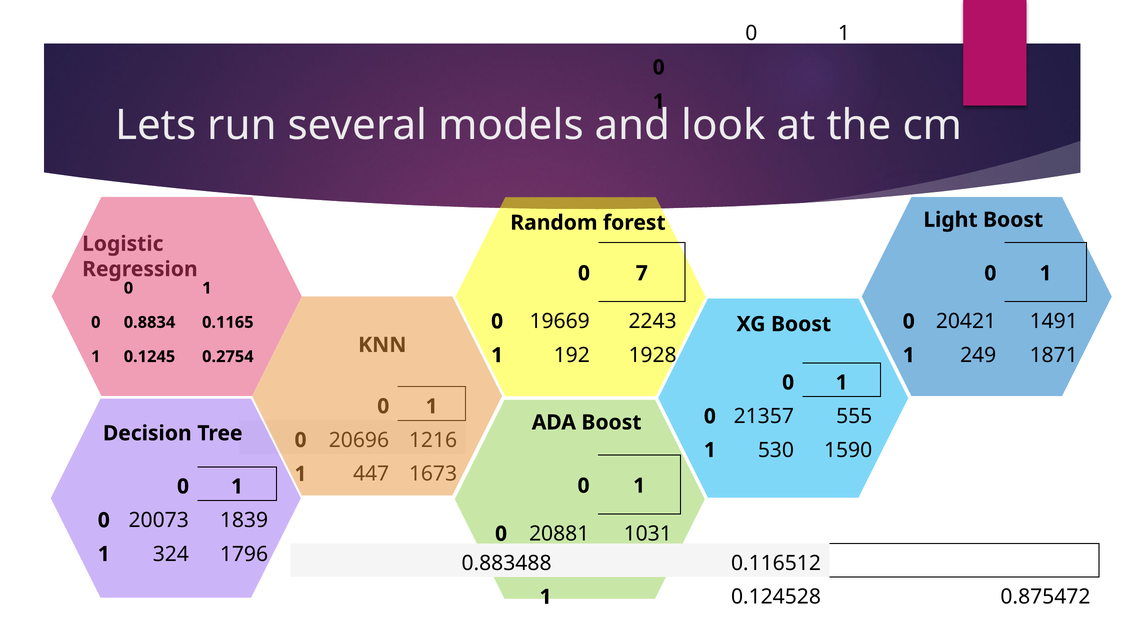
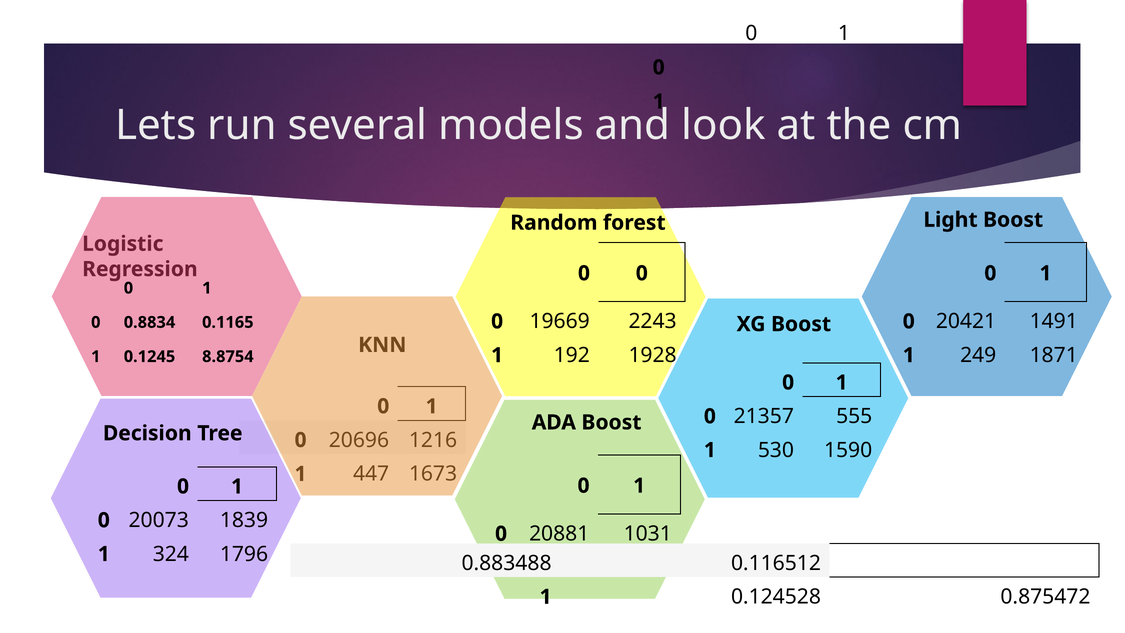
7: 7 -> 0 (642, 273)
0.2754: 0.2754 -> 8.8754 (228, 356)
